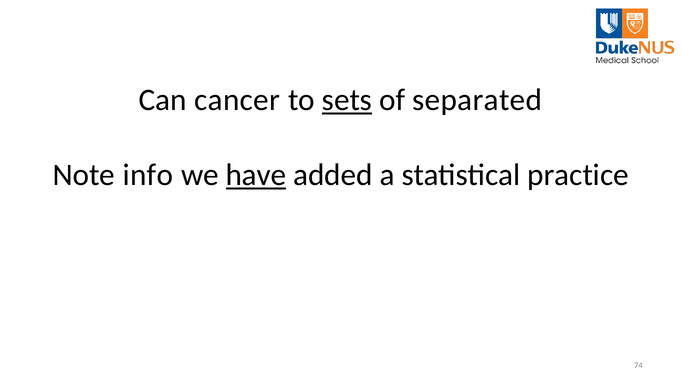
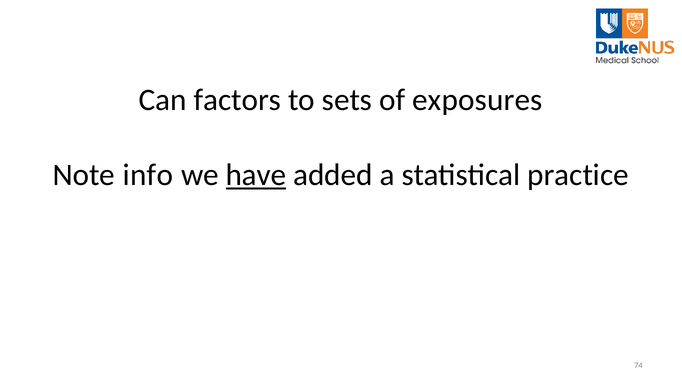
cancer: cancer -> factors (238, 100)
sets underline: present -> none (347, 100)
separated: separated -> exposures (477, 100)
